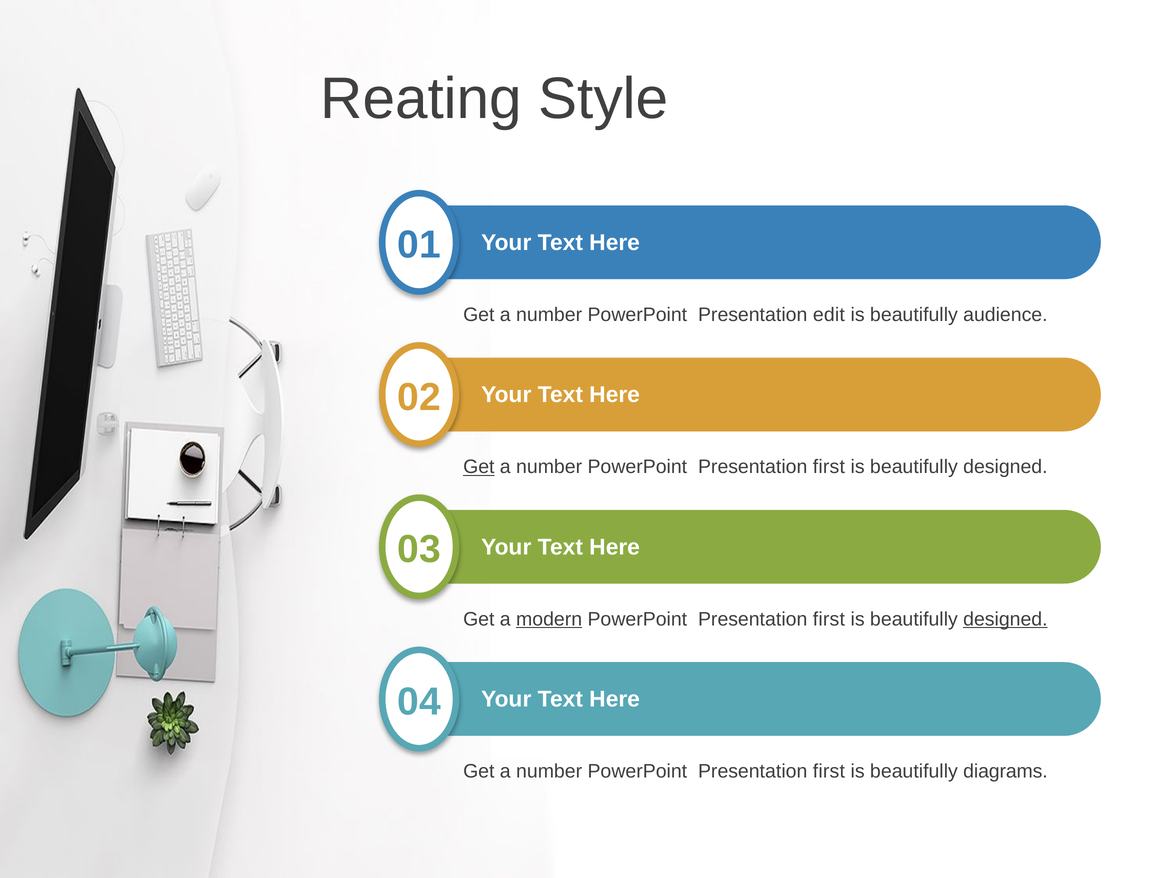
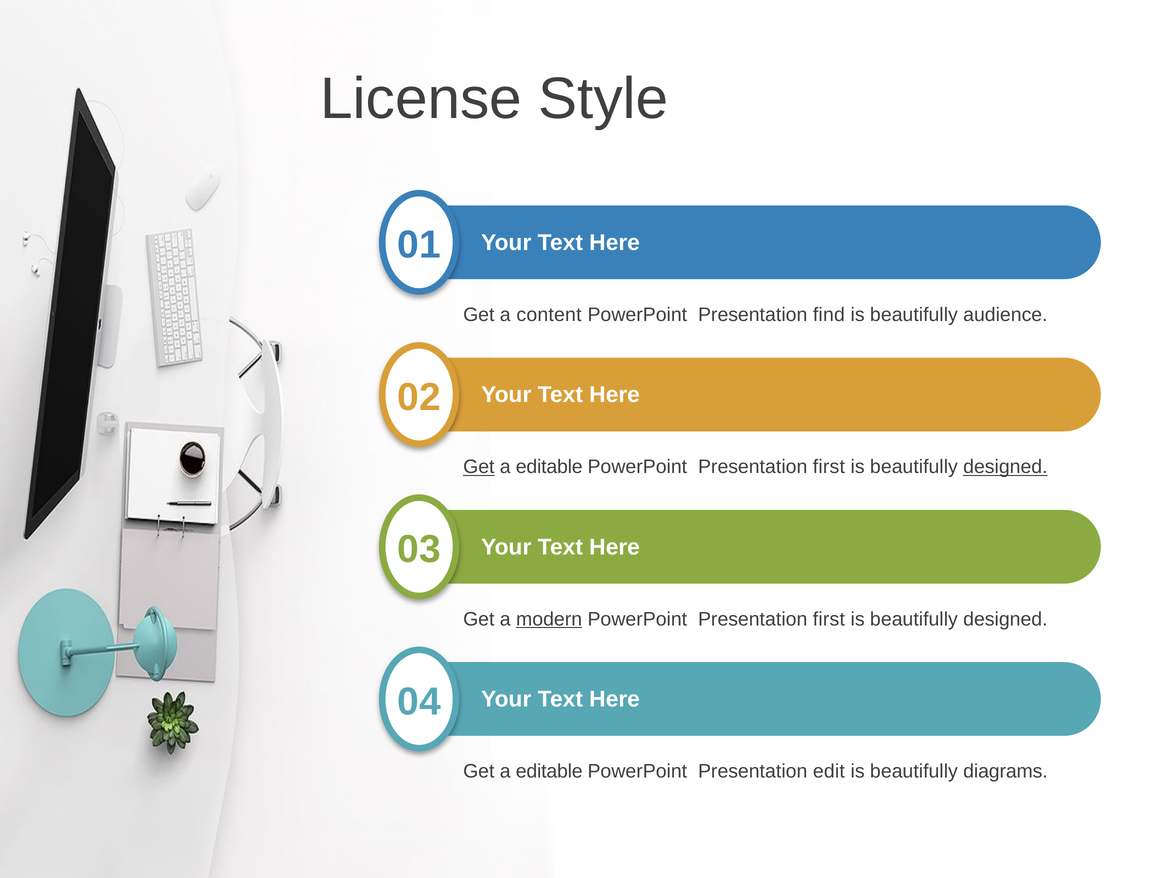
Reating: Reating -> License (421, 99)
number: number -> content (549, 315)
edit: edit -> find (829, 315)
number: number -> editable (549, 467)
designed underline: none -> present (1005, 467)
designed underline: present -> none (1005, 619)
number: number -> editable (549, 772)
first: first -> edit (829, 772)
